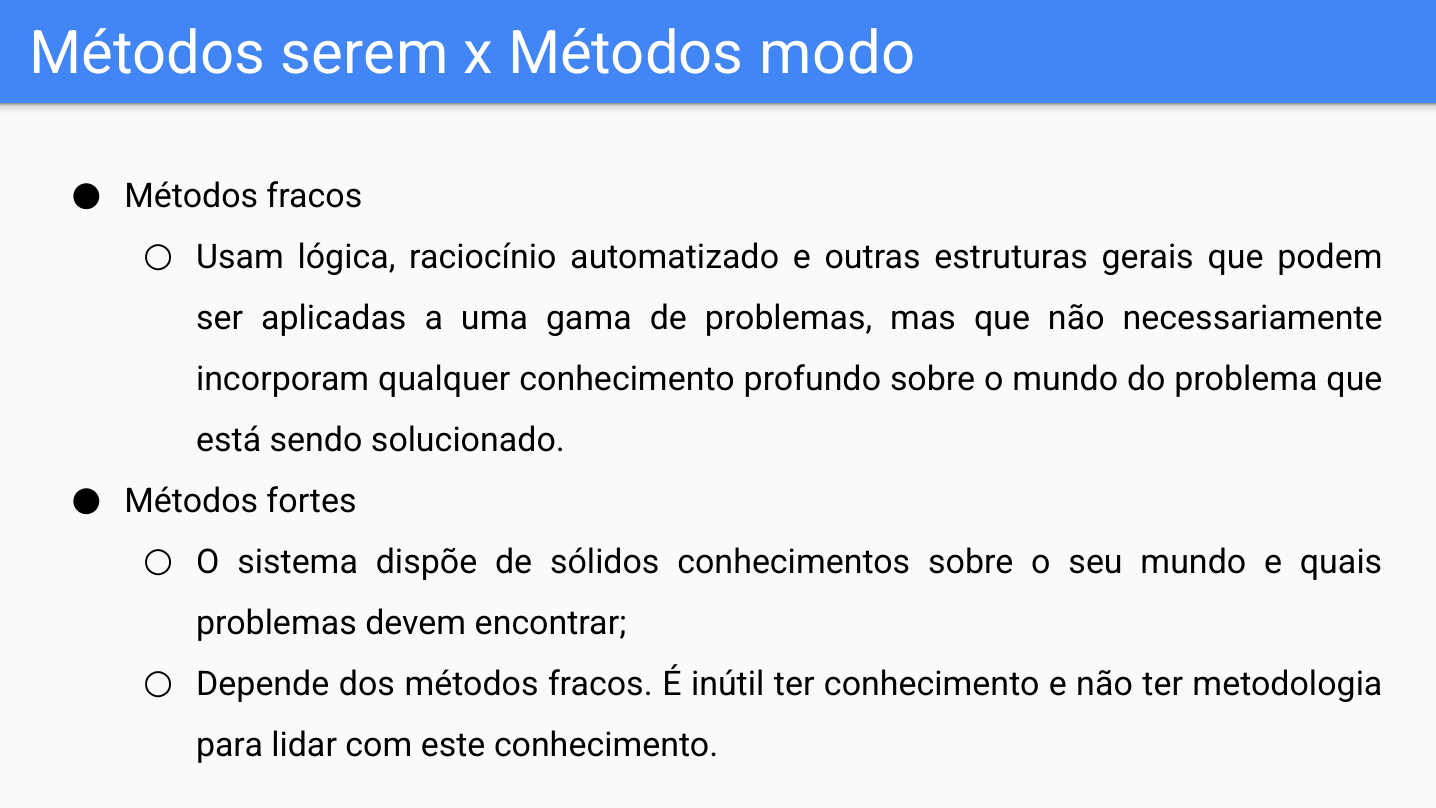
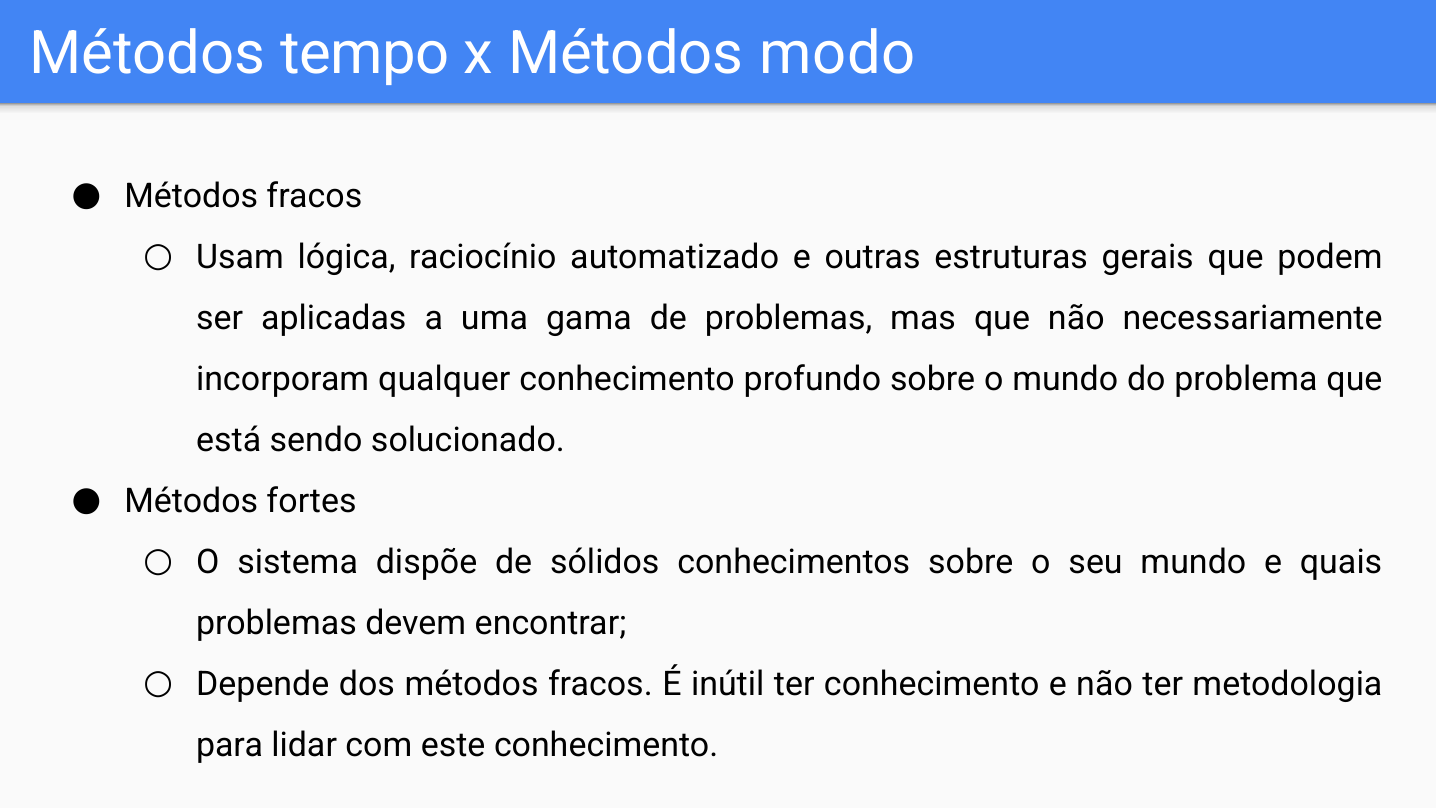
serem: serem -> tempo (365, 54)
